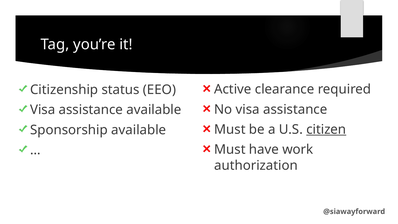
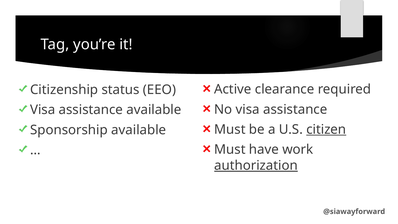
authorization underline: none -> present (256, 165)
